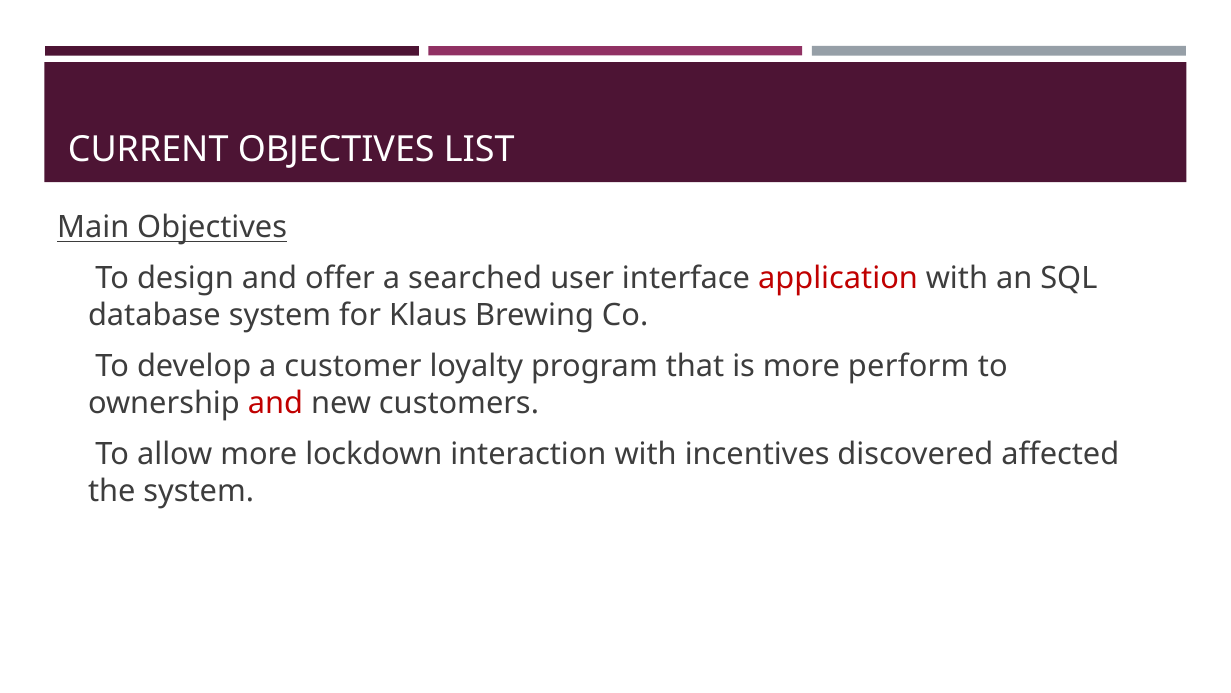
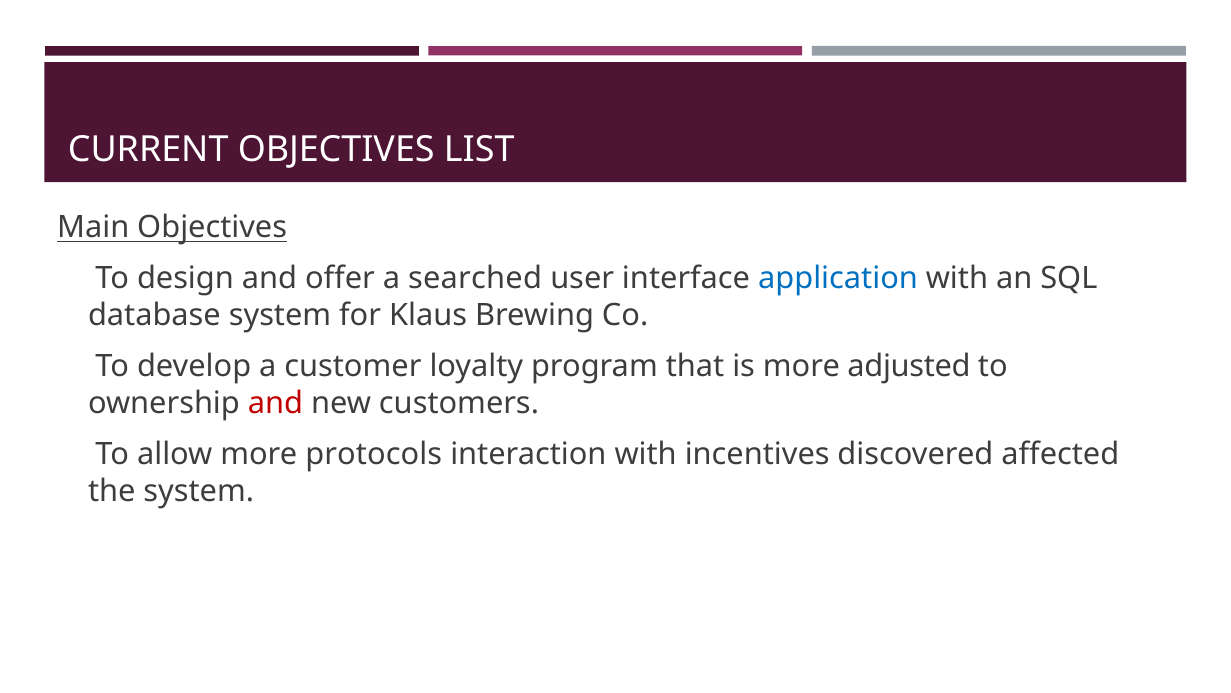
application colour: red -> blue (838, 278)
perform: perform -> adjusted (909, 366)
lockdown: lockdown -> protocols (374, 454)
